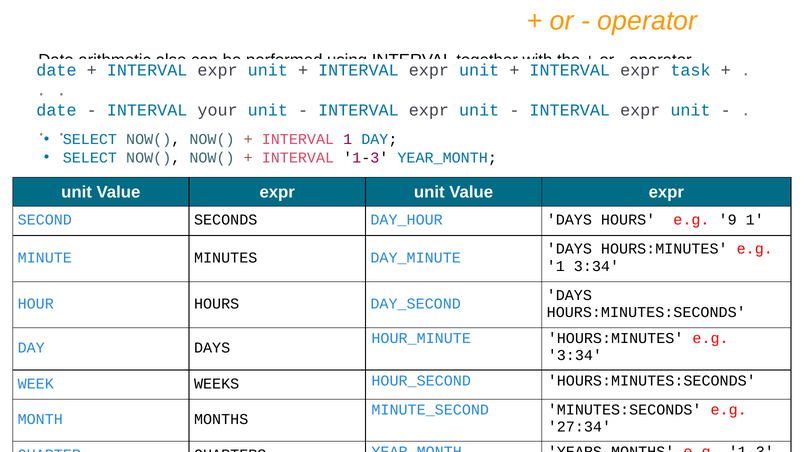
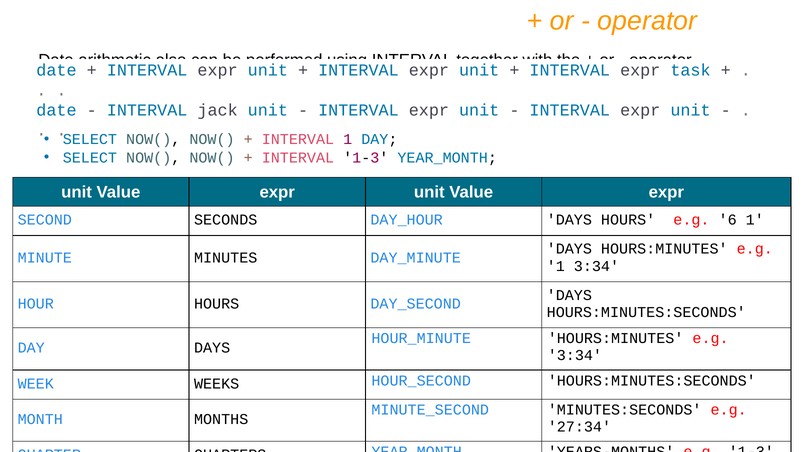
your: your -> jack (218, 110)
9: 9 -> 6 (728, 220)
